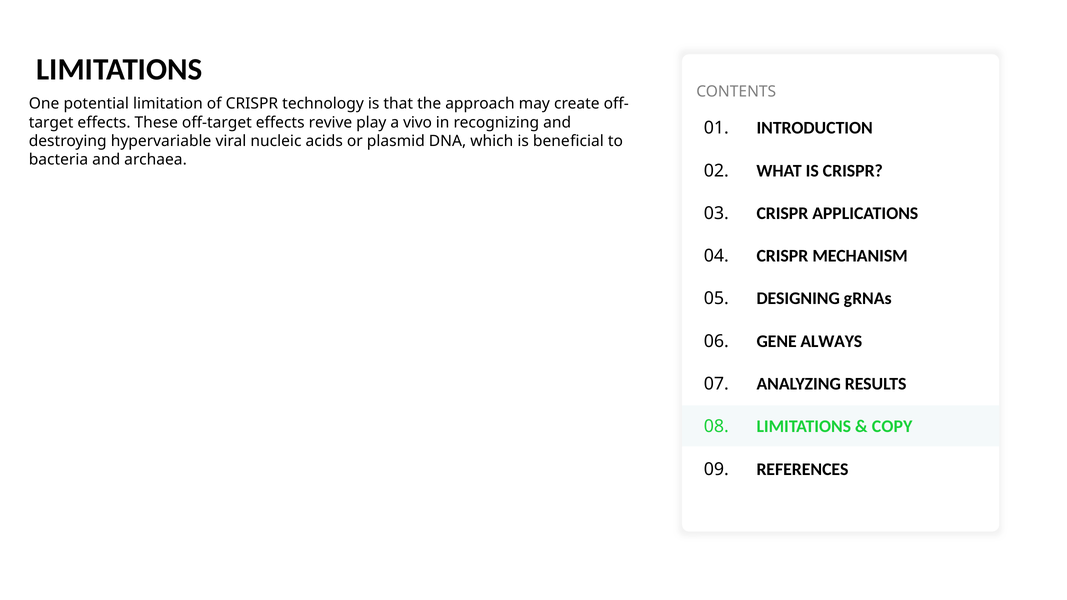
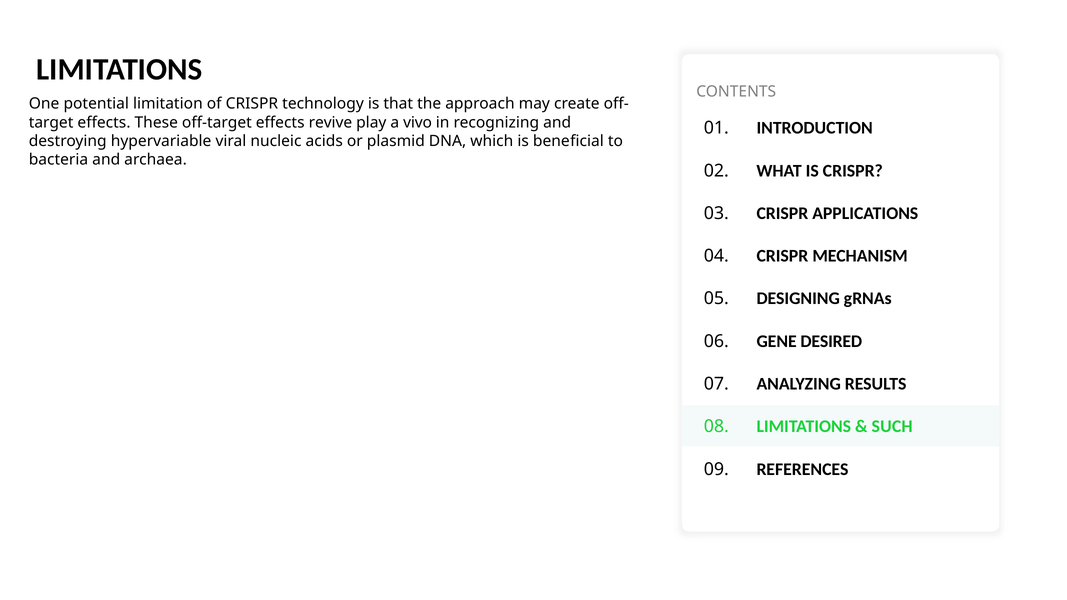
ALWAYS: ALWAYS -> DESIRED (831, 341)
COPY: COPY -> SUCH (892, 427)
